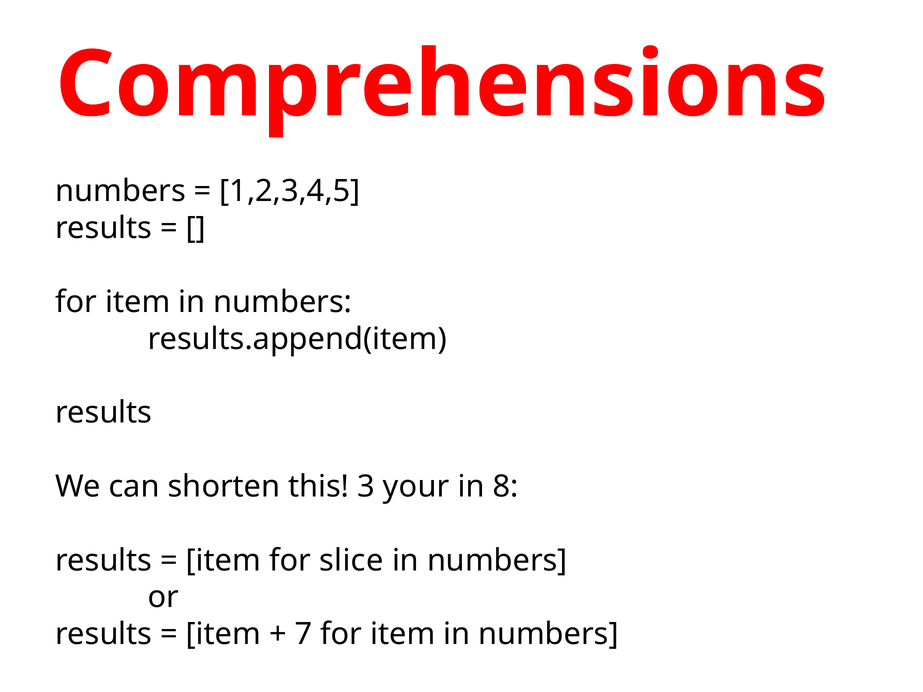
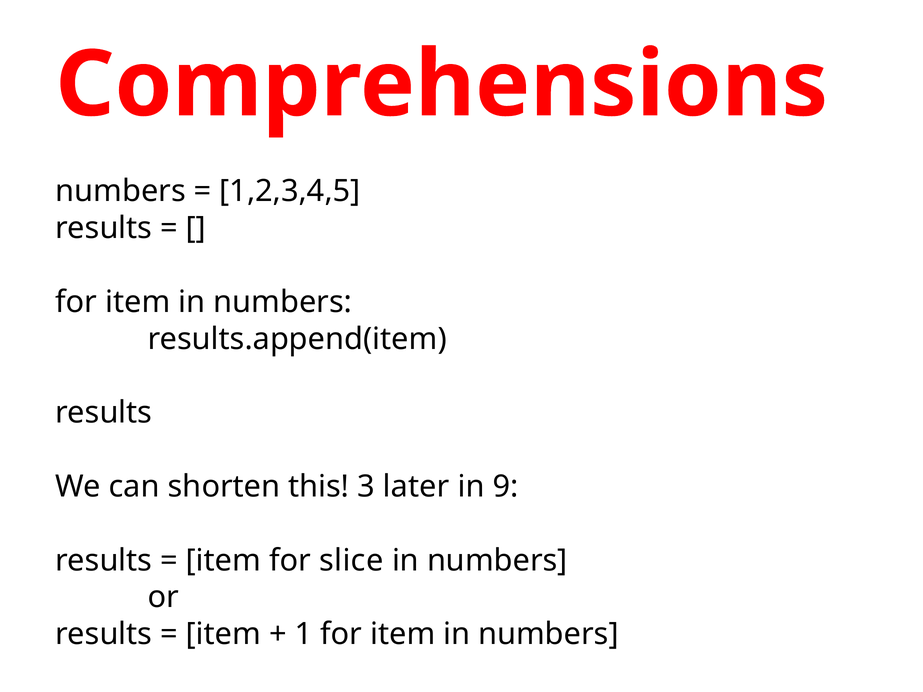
your: your -> later (416, 487)
8: 8 -> 9 (506, 487)
7: 7 -> 1 (303, 634)
